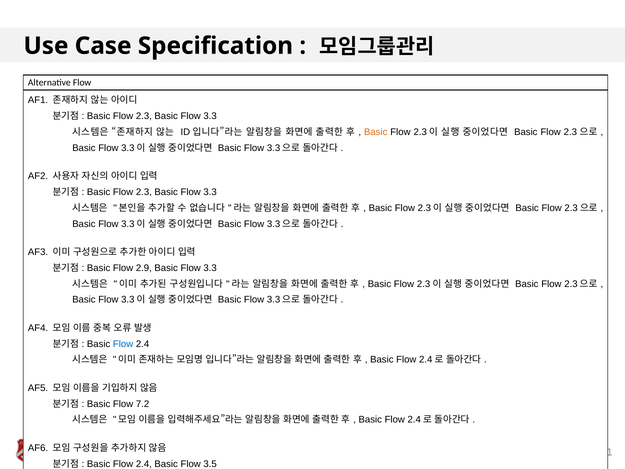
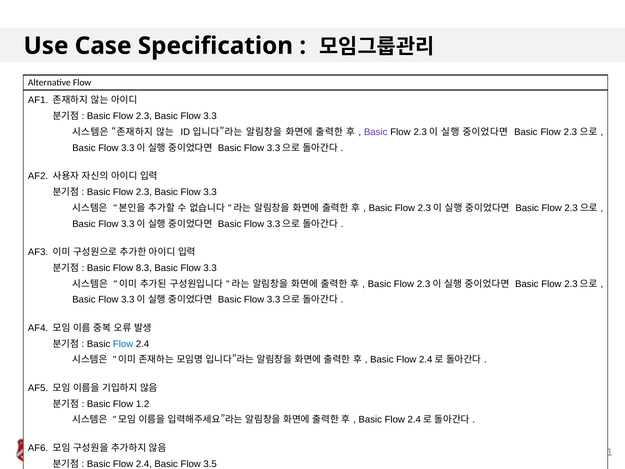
Basic colour: orange -> purple (376, 132)
2.9: 2.9 -> 8.3 (144, 268)
7.2: 7.2 -> 1.2 (143, 404)
